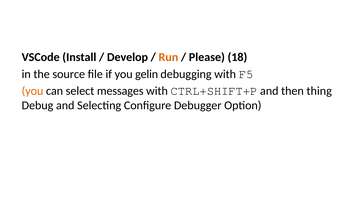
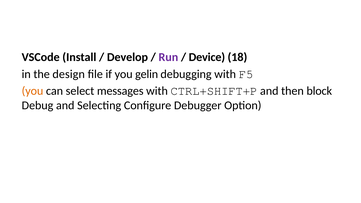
Run colour: orange -> purple (168, 57)
Please: Please -> Device (207, 57)
source: source -> design (69, 74)
thing: thing -> block (319, 91)
